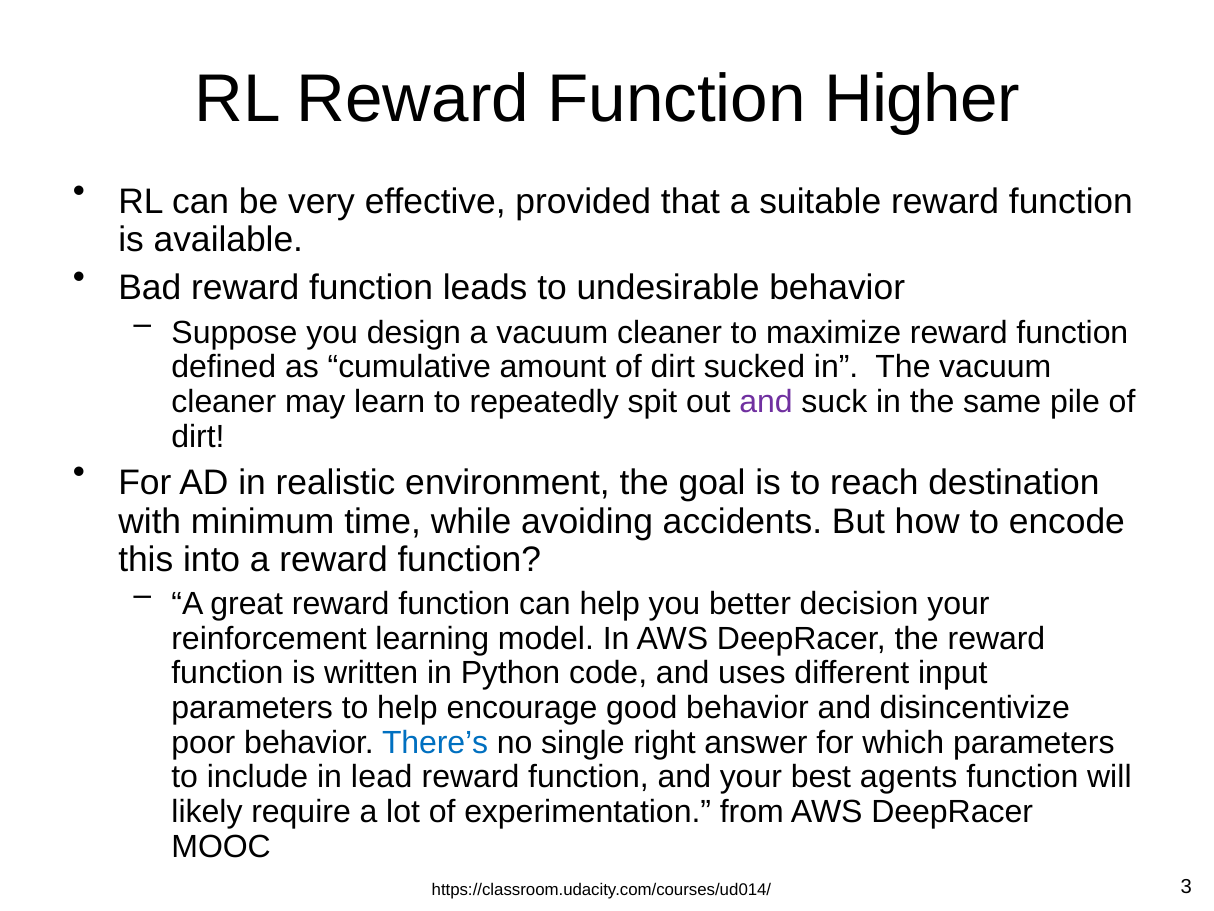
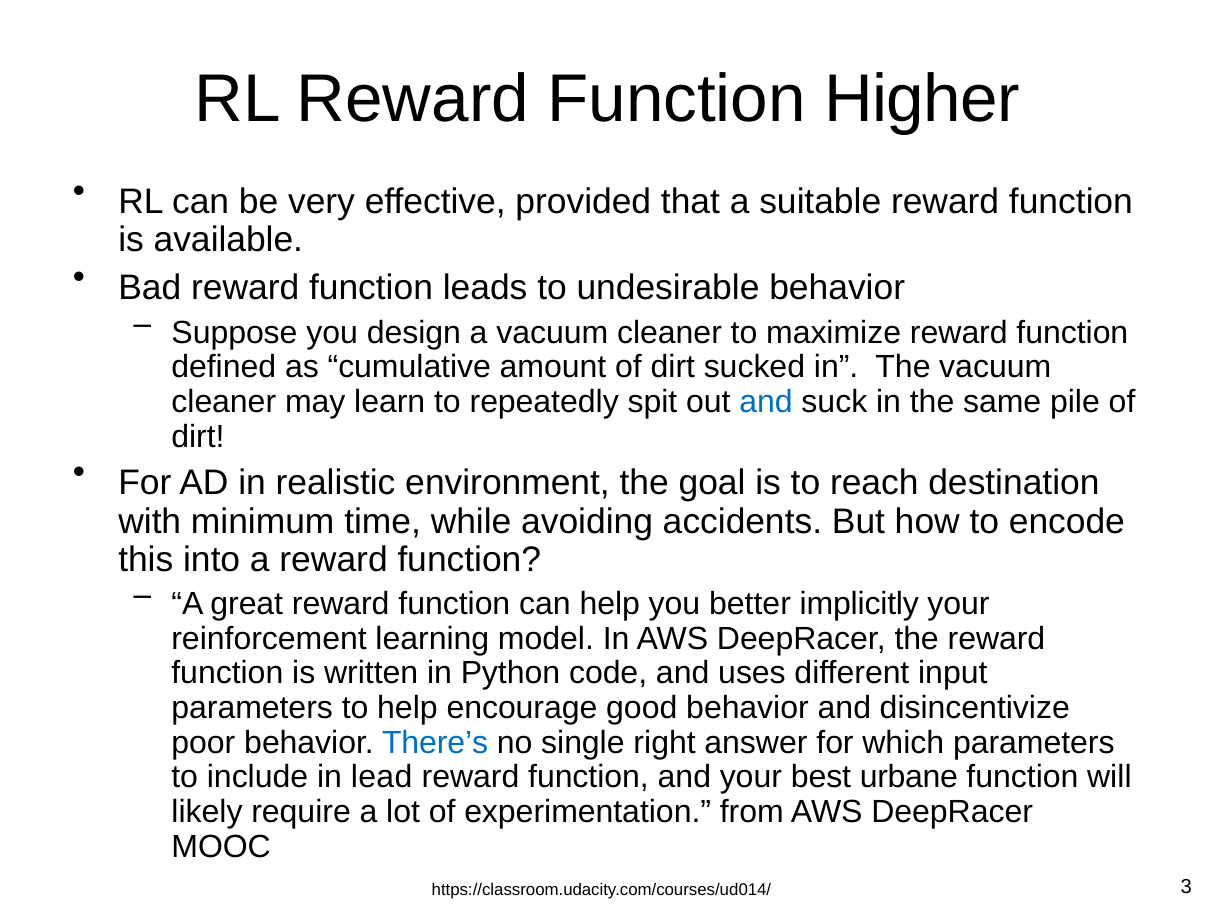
and colour: purple -> blue (766, 402)
decision: decision -> implicitly (859, 604)
agents: agents -> urbane (909, 777)
